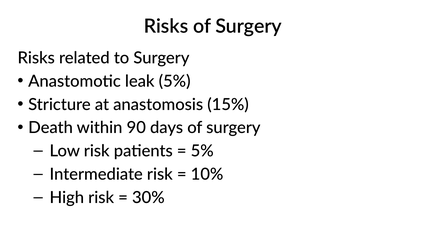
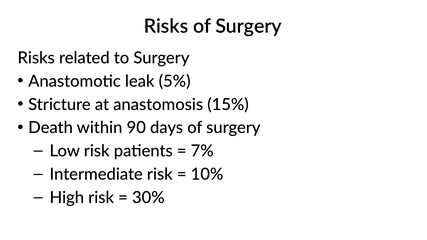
5%: 5% -> 7% (202, 151)
